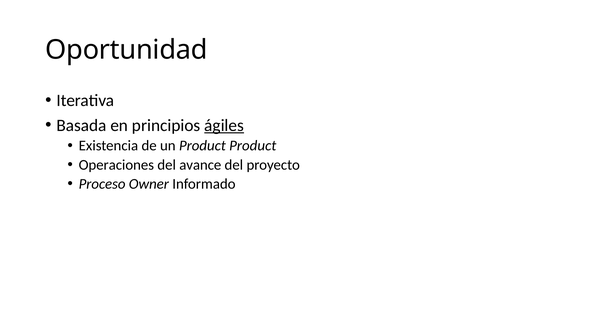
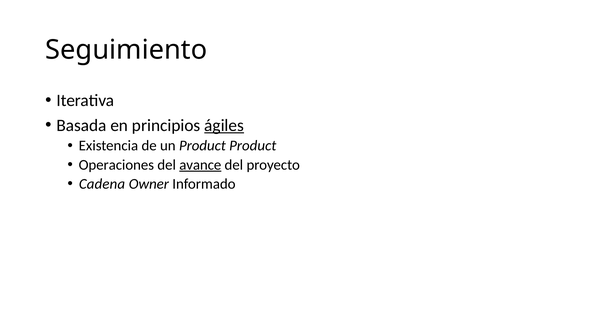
Oportunidad: Oportunidad -> Seguimiento (126, 50)
avance underline: none -> present (200, 165)
Proceso: Proceso -> Cadena (102, 184)
